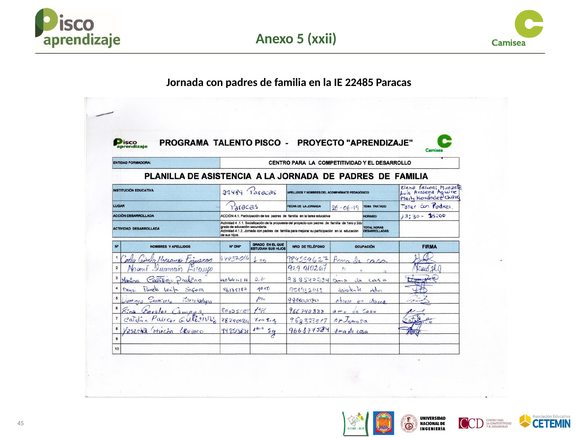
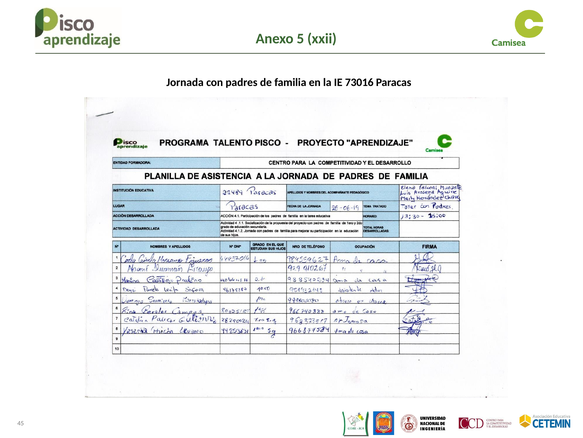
22485: 22485 -> 73016 (359, 82)
